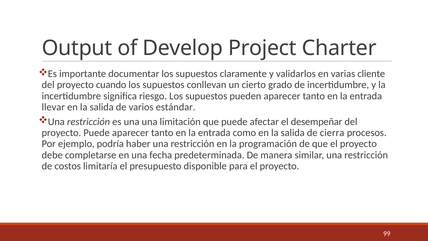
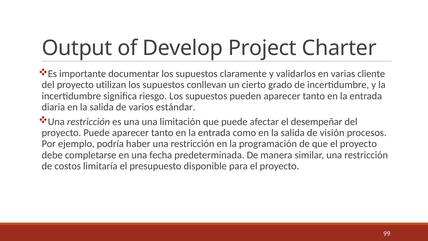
cuando: cuando -> utilizan (111, 85)
llevar: llevar -> diaria (53, 107)
cierra: cierra -> visión (332, 133)
